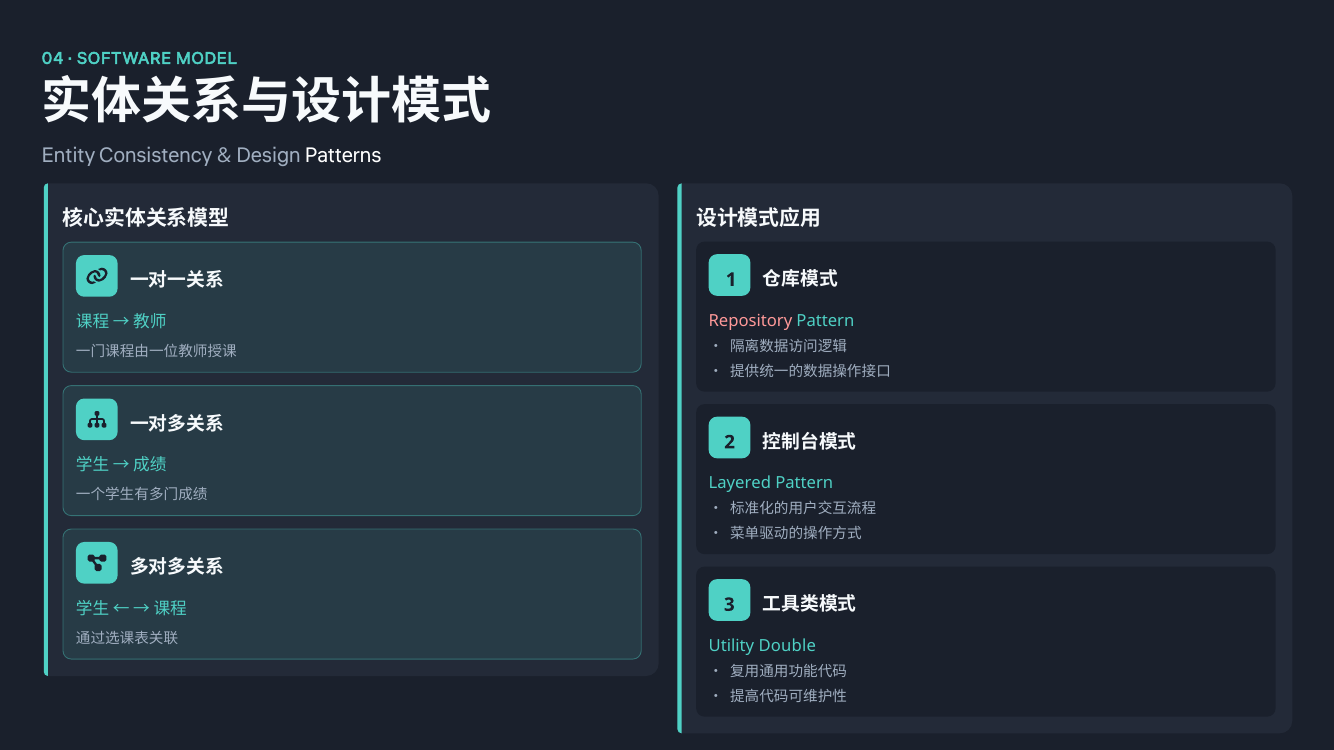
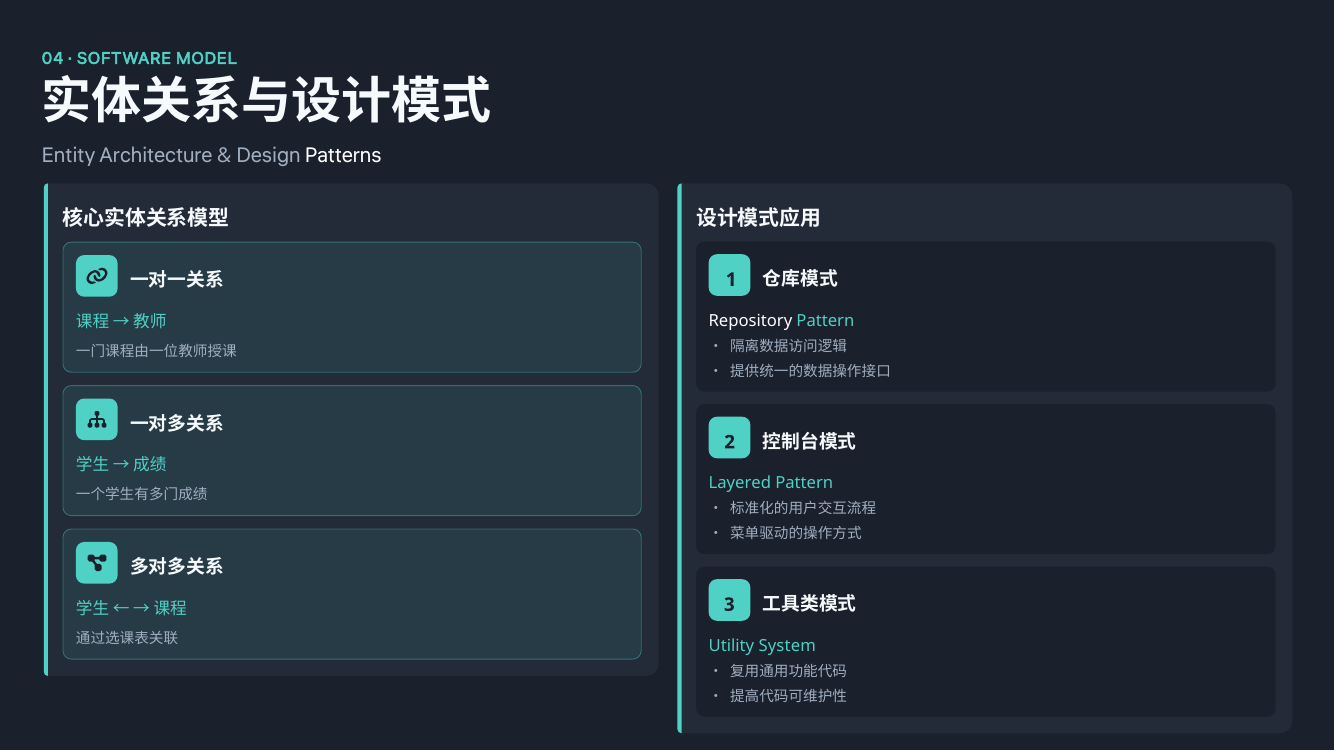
Consistency: Consistency -> Architecture (156, 156)
Repository colour: pink -> white (750, 321)
Double: Double -> System (787, 646)
